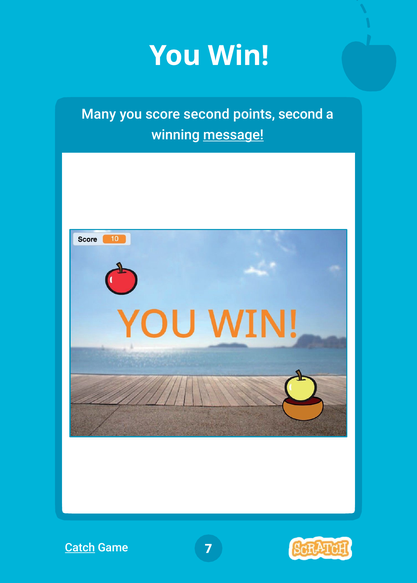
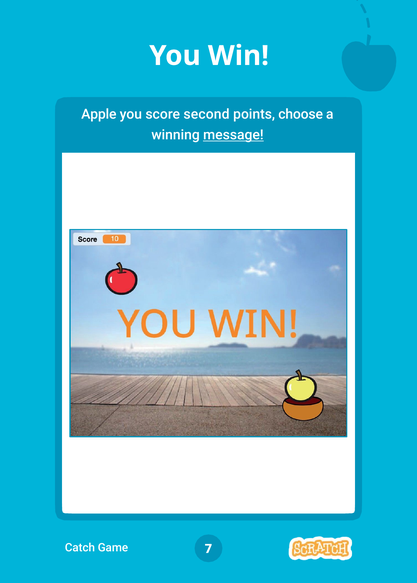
Many: Many -> Apple (99, 114)
points second: second -> choose (301, 114)
Catch underline: present -> none (80, 548)
